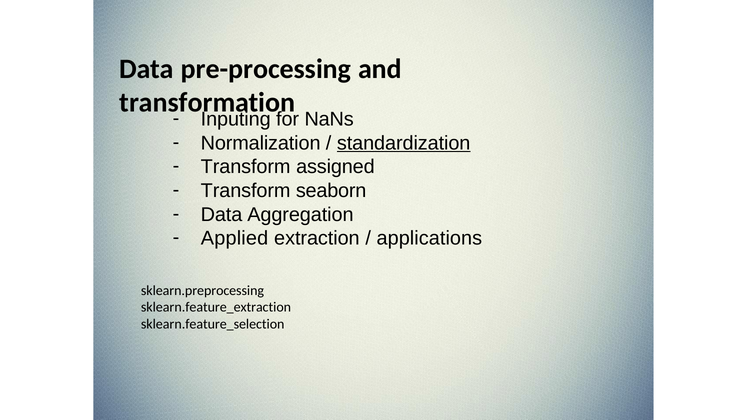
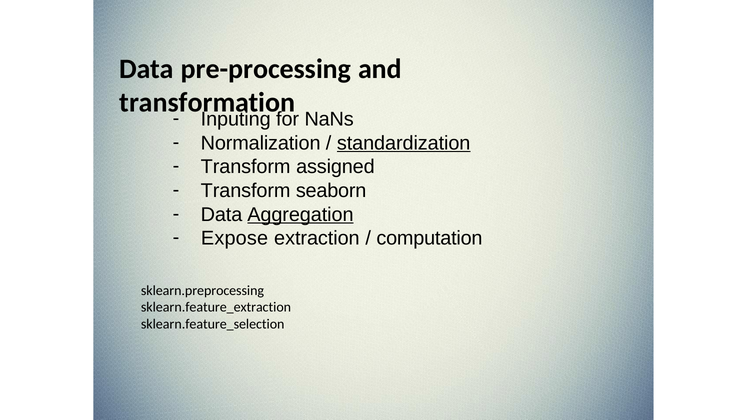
Aggregation underline: none -> present (300, 215)
Applied: Applied -> Expose (235, 238)
applications: applications -> computation (429, 238)
